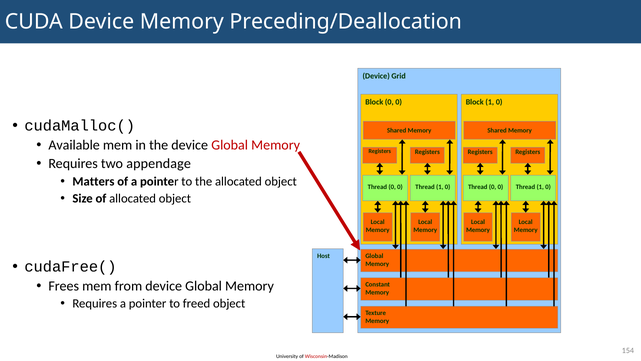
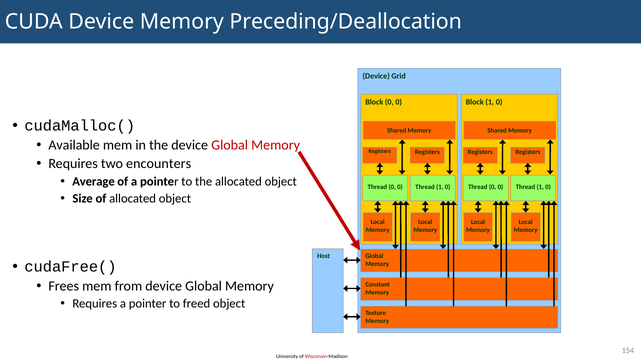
appendage: appendage -> encounters (159, 163)
Matters: Matters -> Average (94, 181)
